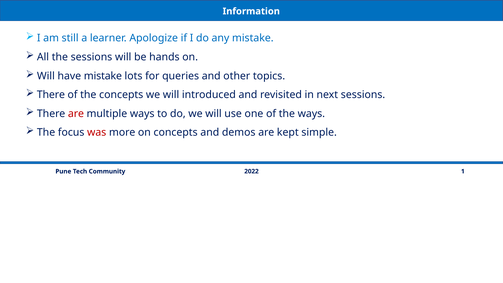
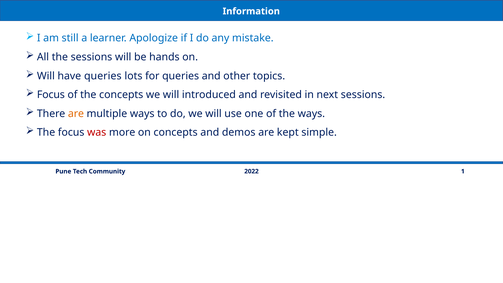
have mistake: mistake -> queries (103, 76)
There: There -> Focus (51, 95)
are colour: red -> orange (76, 114)
